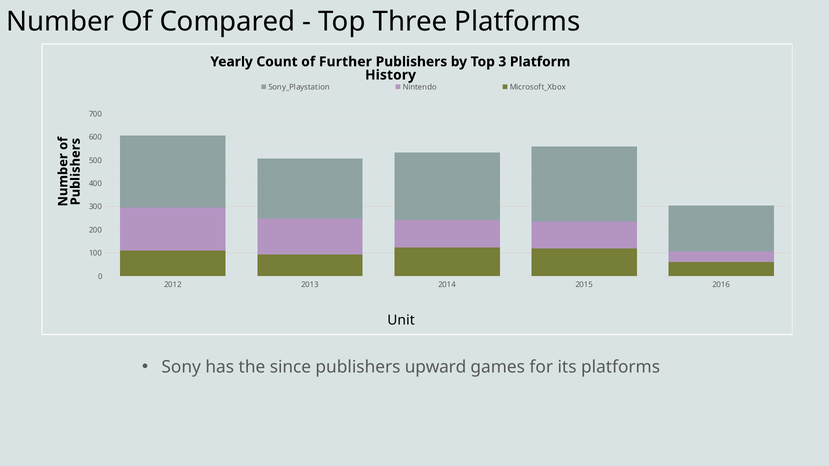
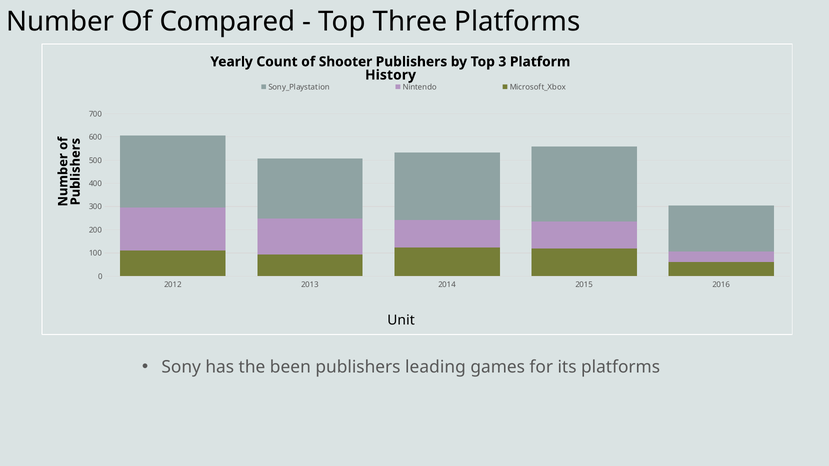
Further: Further -> Shooter (346, 62)
since: since -> been (290, 367)
upward: upward -> leading (435, 367)
